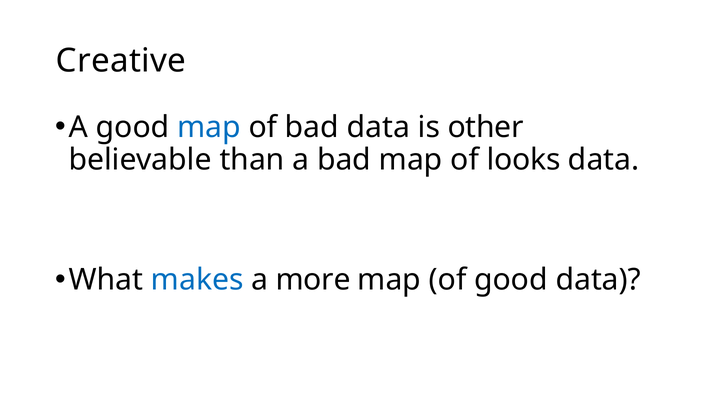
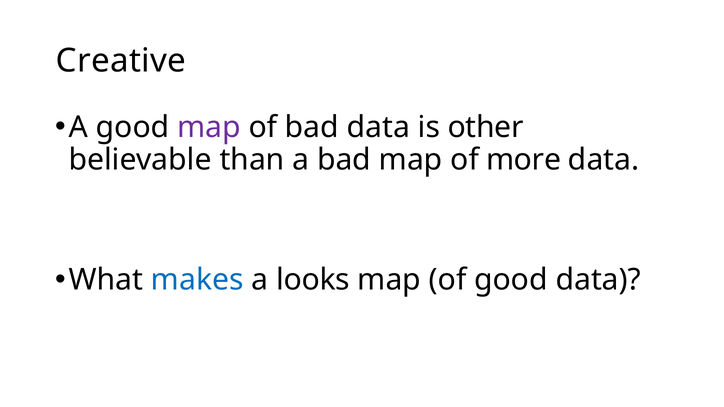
map colour: blue -> purple (209, 127)
looks: looks -> more (524, 160)
more: more -> looks (313, 280)
